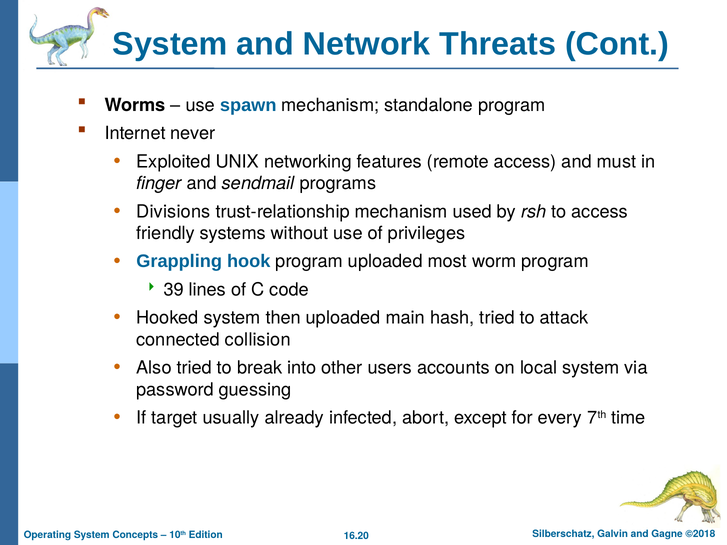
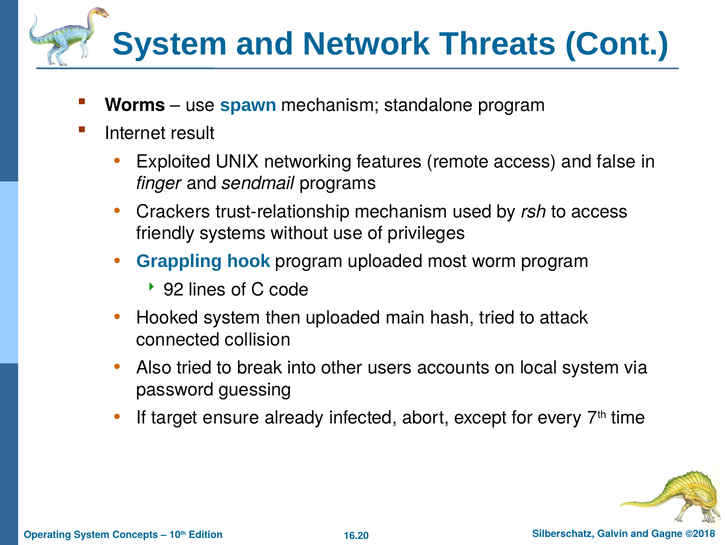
never: never -> result (193, 134)
must: must -> false (616, 162)
Divisions: Divisions -> Crackers (173, 212)
39: 39 -> 92 (174, 290)
usually: usually -> ensure (231, 418)
